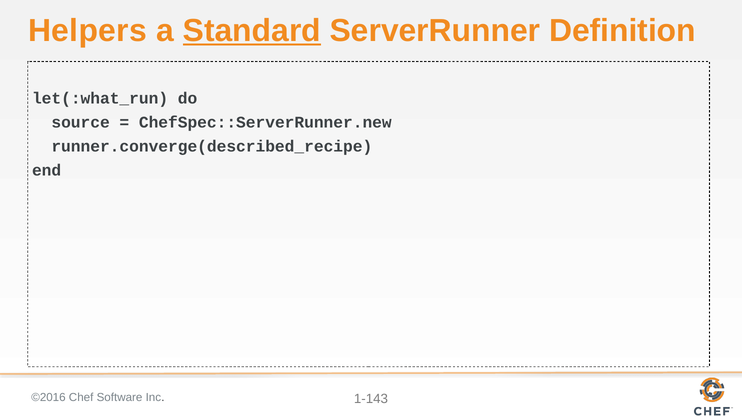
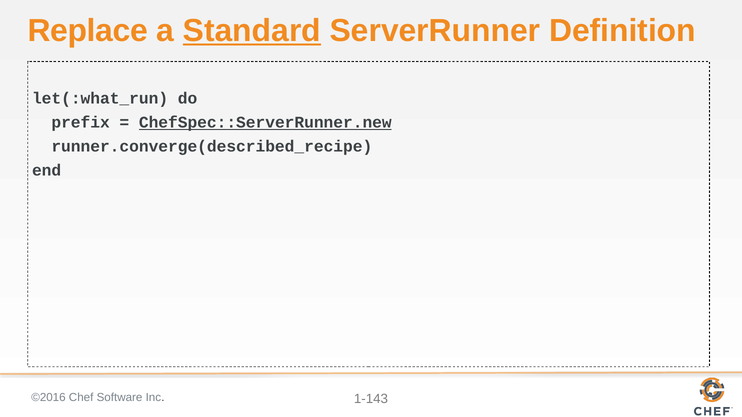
Helpers: Helpers -> Replace (88, 31)
source: source -> prefix (81, 123)
ChefSpec::ServerRunner.new underline: none -> present (265, 123)
